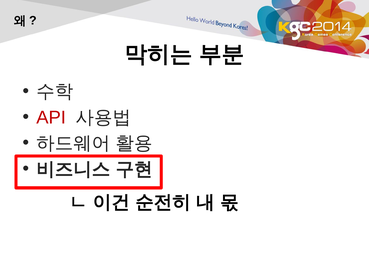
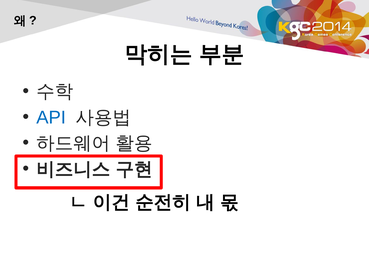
API colour: red -> blue (51, 117)
